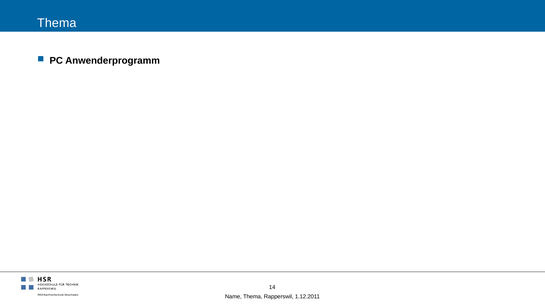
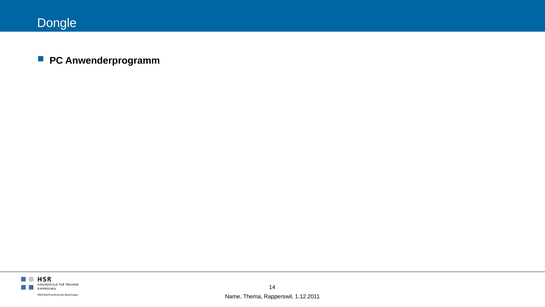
Thema: Thema -> Dongle (57, 23)
